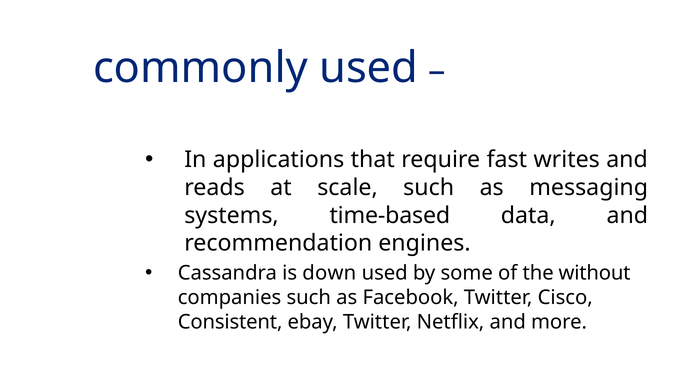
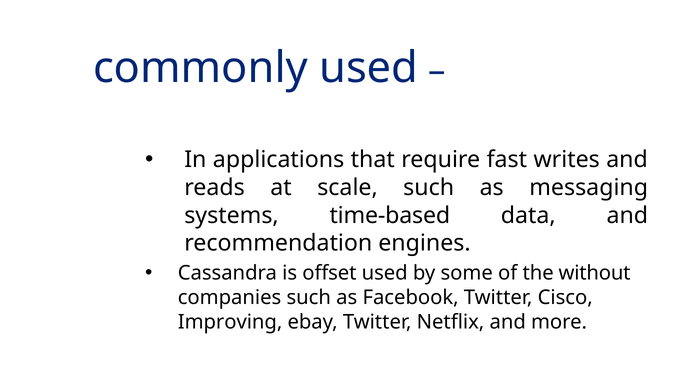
down: down -> offset (329, 273)
Consistent: Consistent -> Improving (230, 322)
